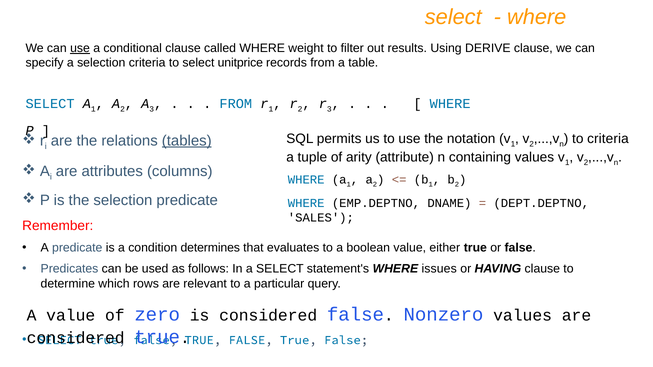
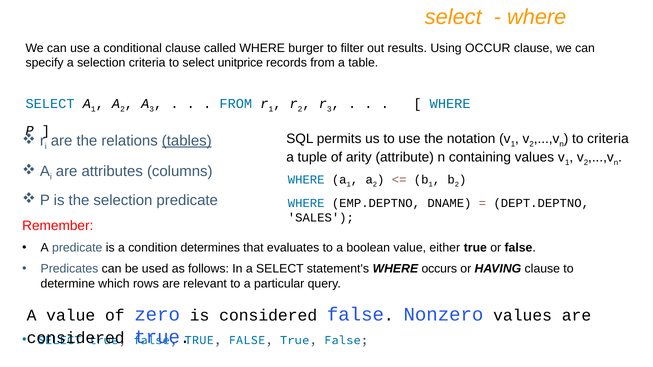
use underline: present -> none (80, 48)
weight: weight -> burger (306, 48)
DERIVE: DERIVE -> OCCUR (488, 48)
issues: issues -> occurs (439, 269)
